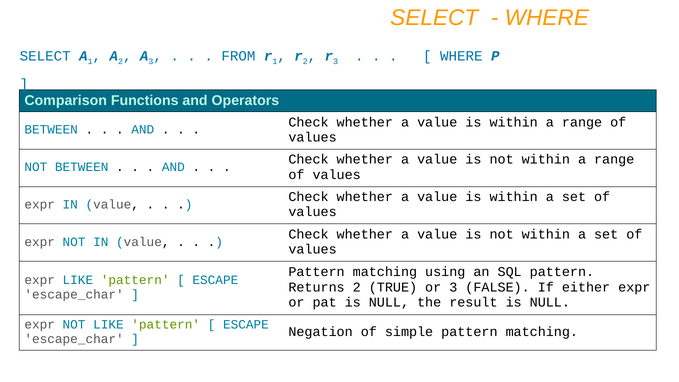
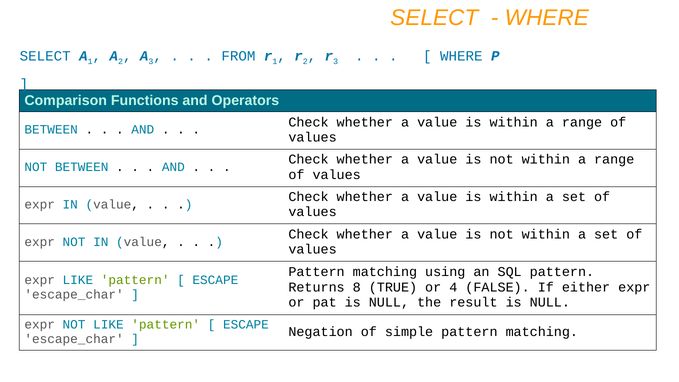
Returns 2: 2 -> 8 (357, 287)
or 3: 3 -> 4 (453, 287)
